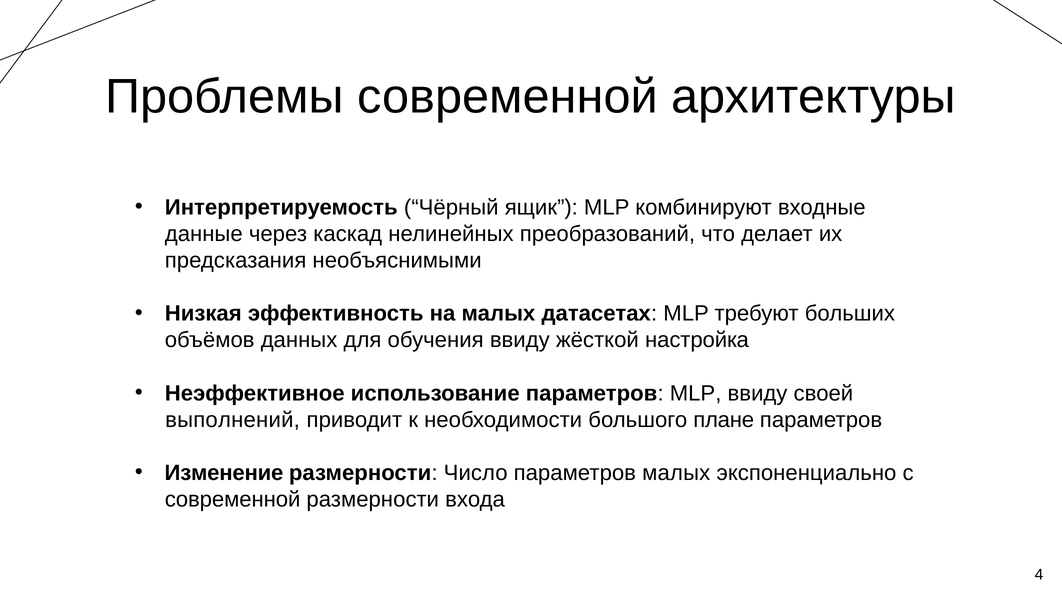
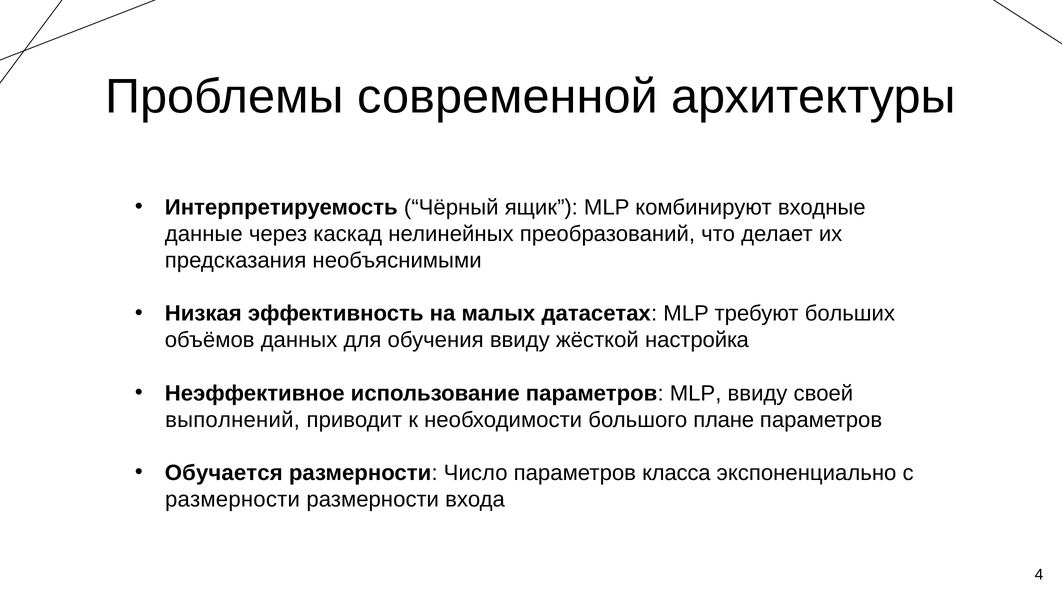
Изменение: Изменение -> Обучается (224, 473)
параметров малых: малых -> класса (676, 473)
современной: современной -> размерности (232, 500)
